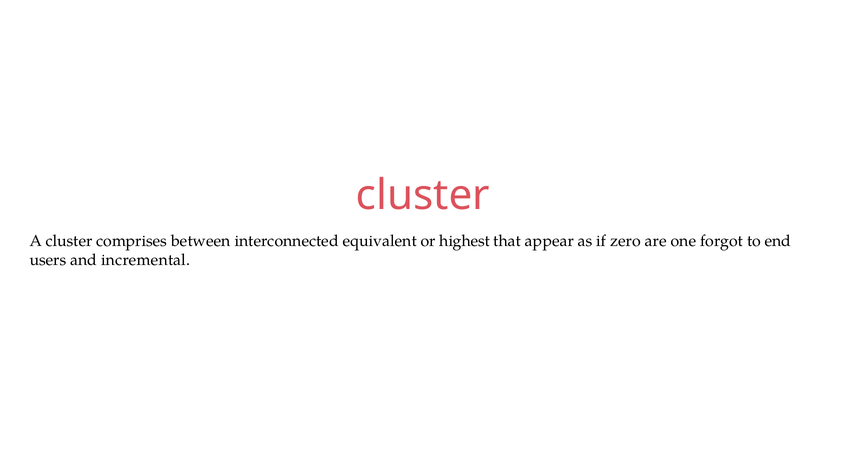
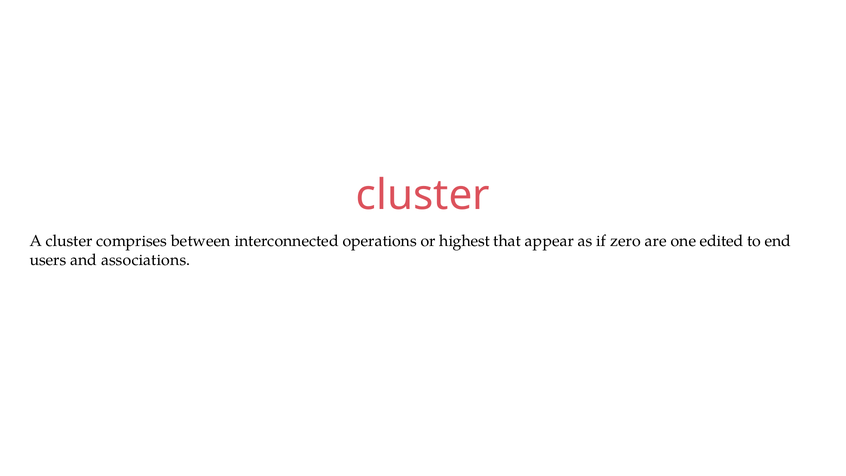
equivalent: equivalent -> operations (380, 241)
forgot: forgot -> edited (722, 241)
incremental: incremental -> associations (146, 260)
